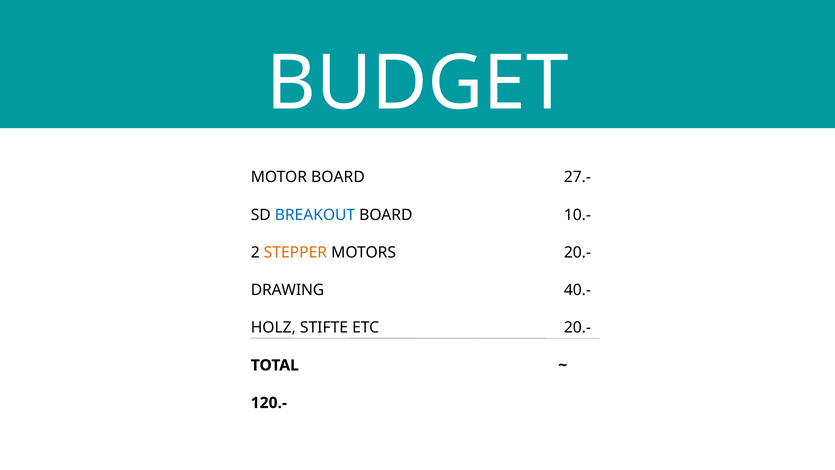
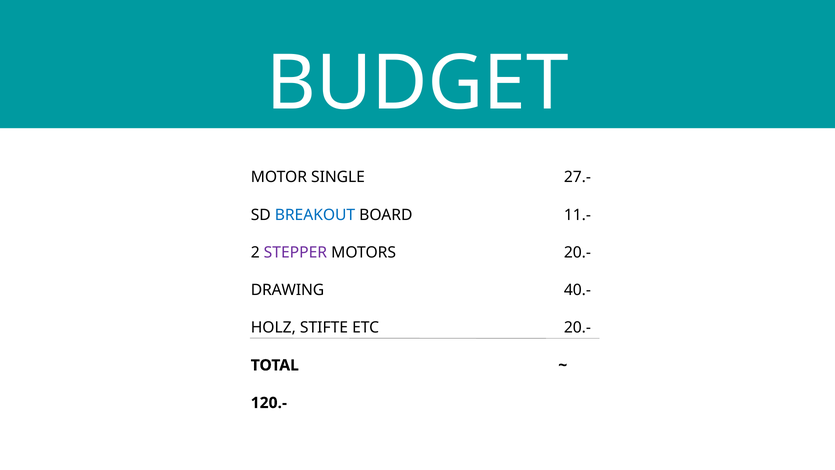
MOTOR BOARD: BOARD -> SINGLE (338, 177)
10.-: 10.- -> 11.- (577, 215)
STEPPER colour: orange -> purple (295, 252)
